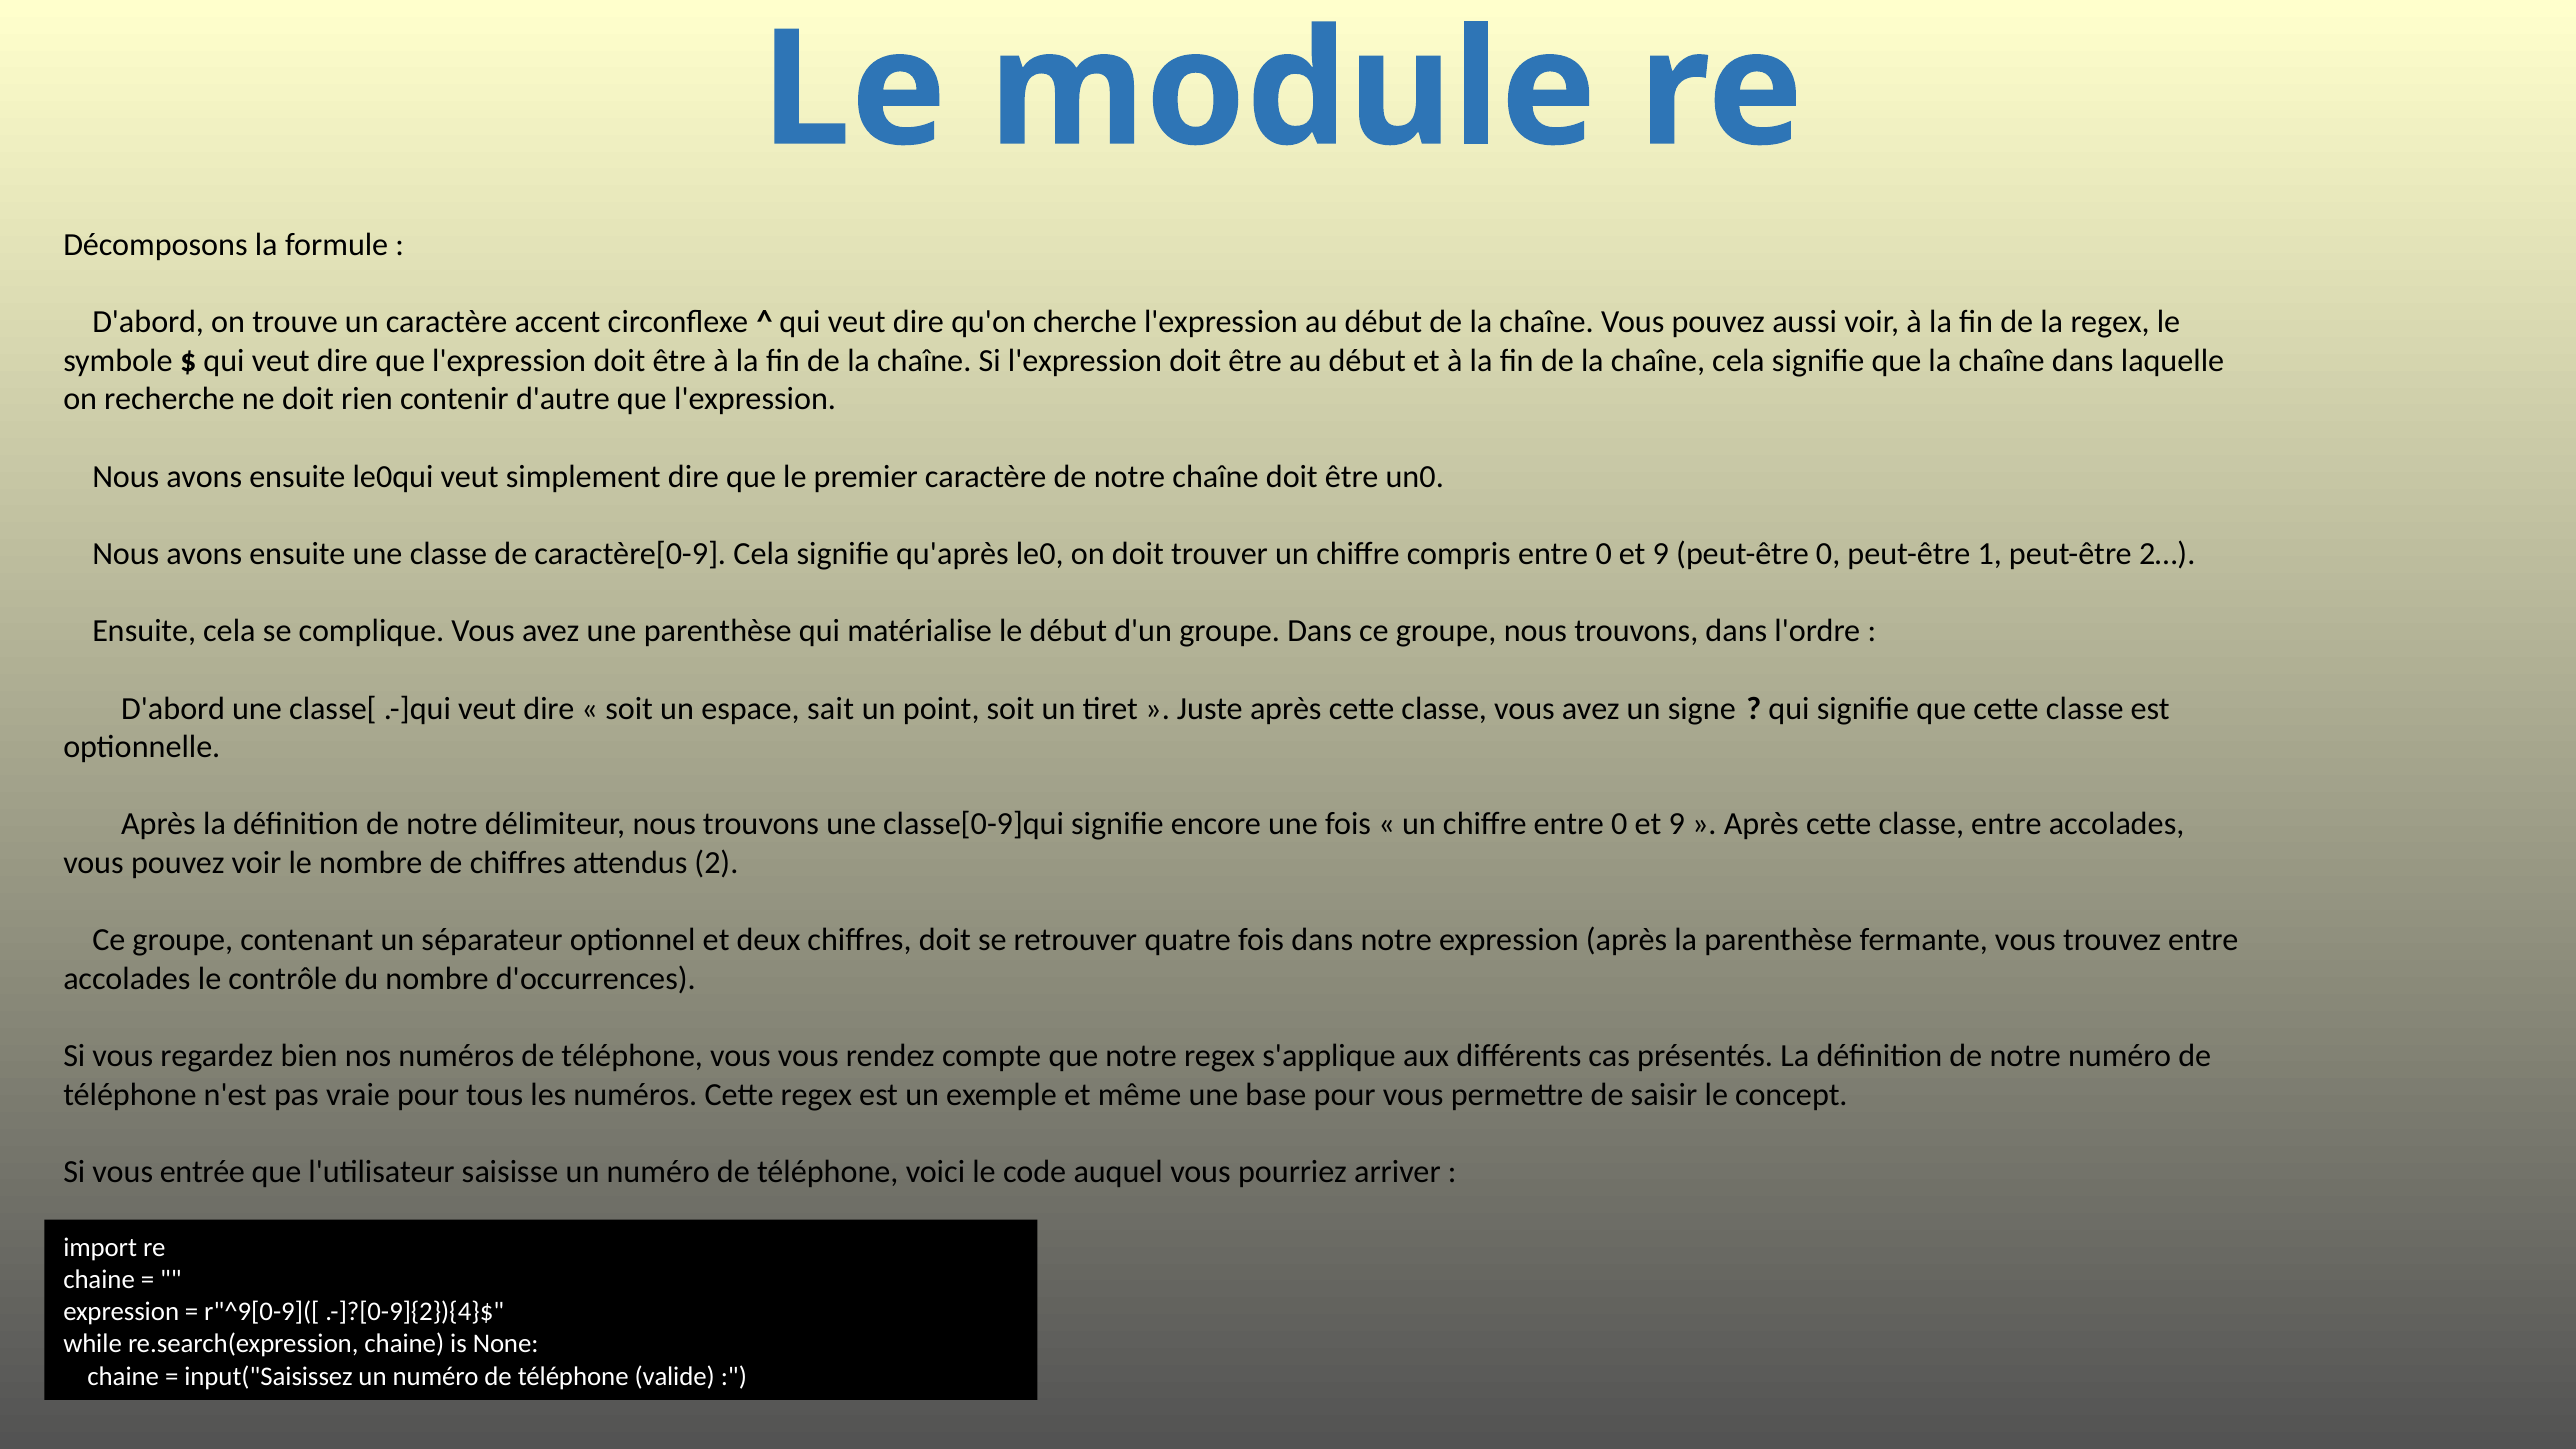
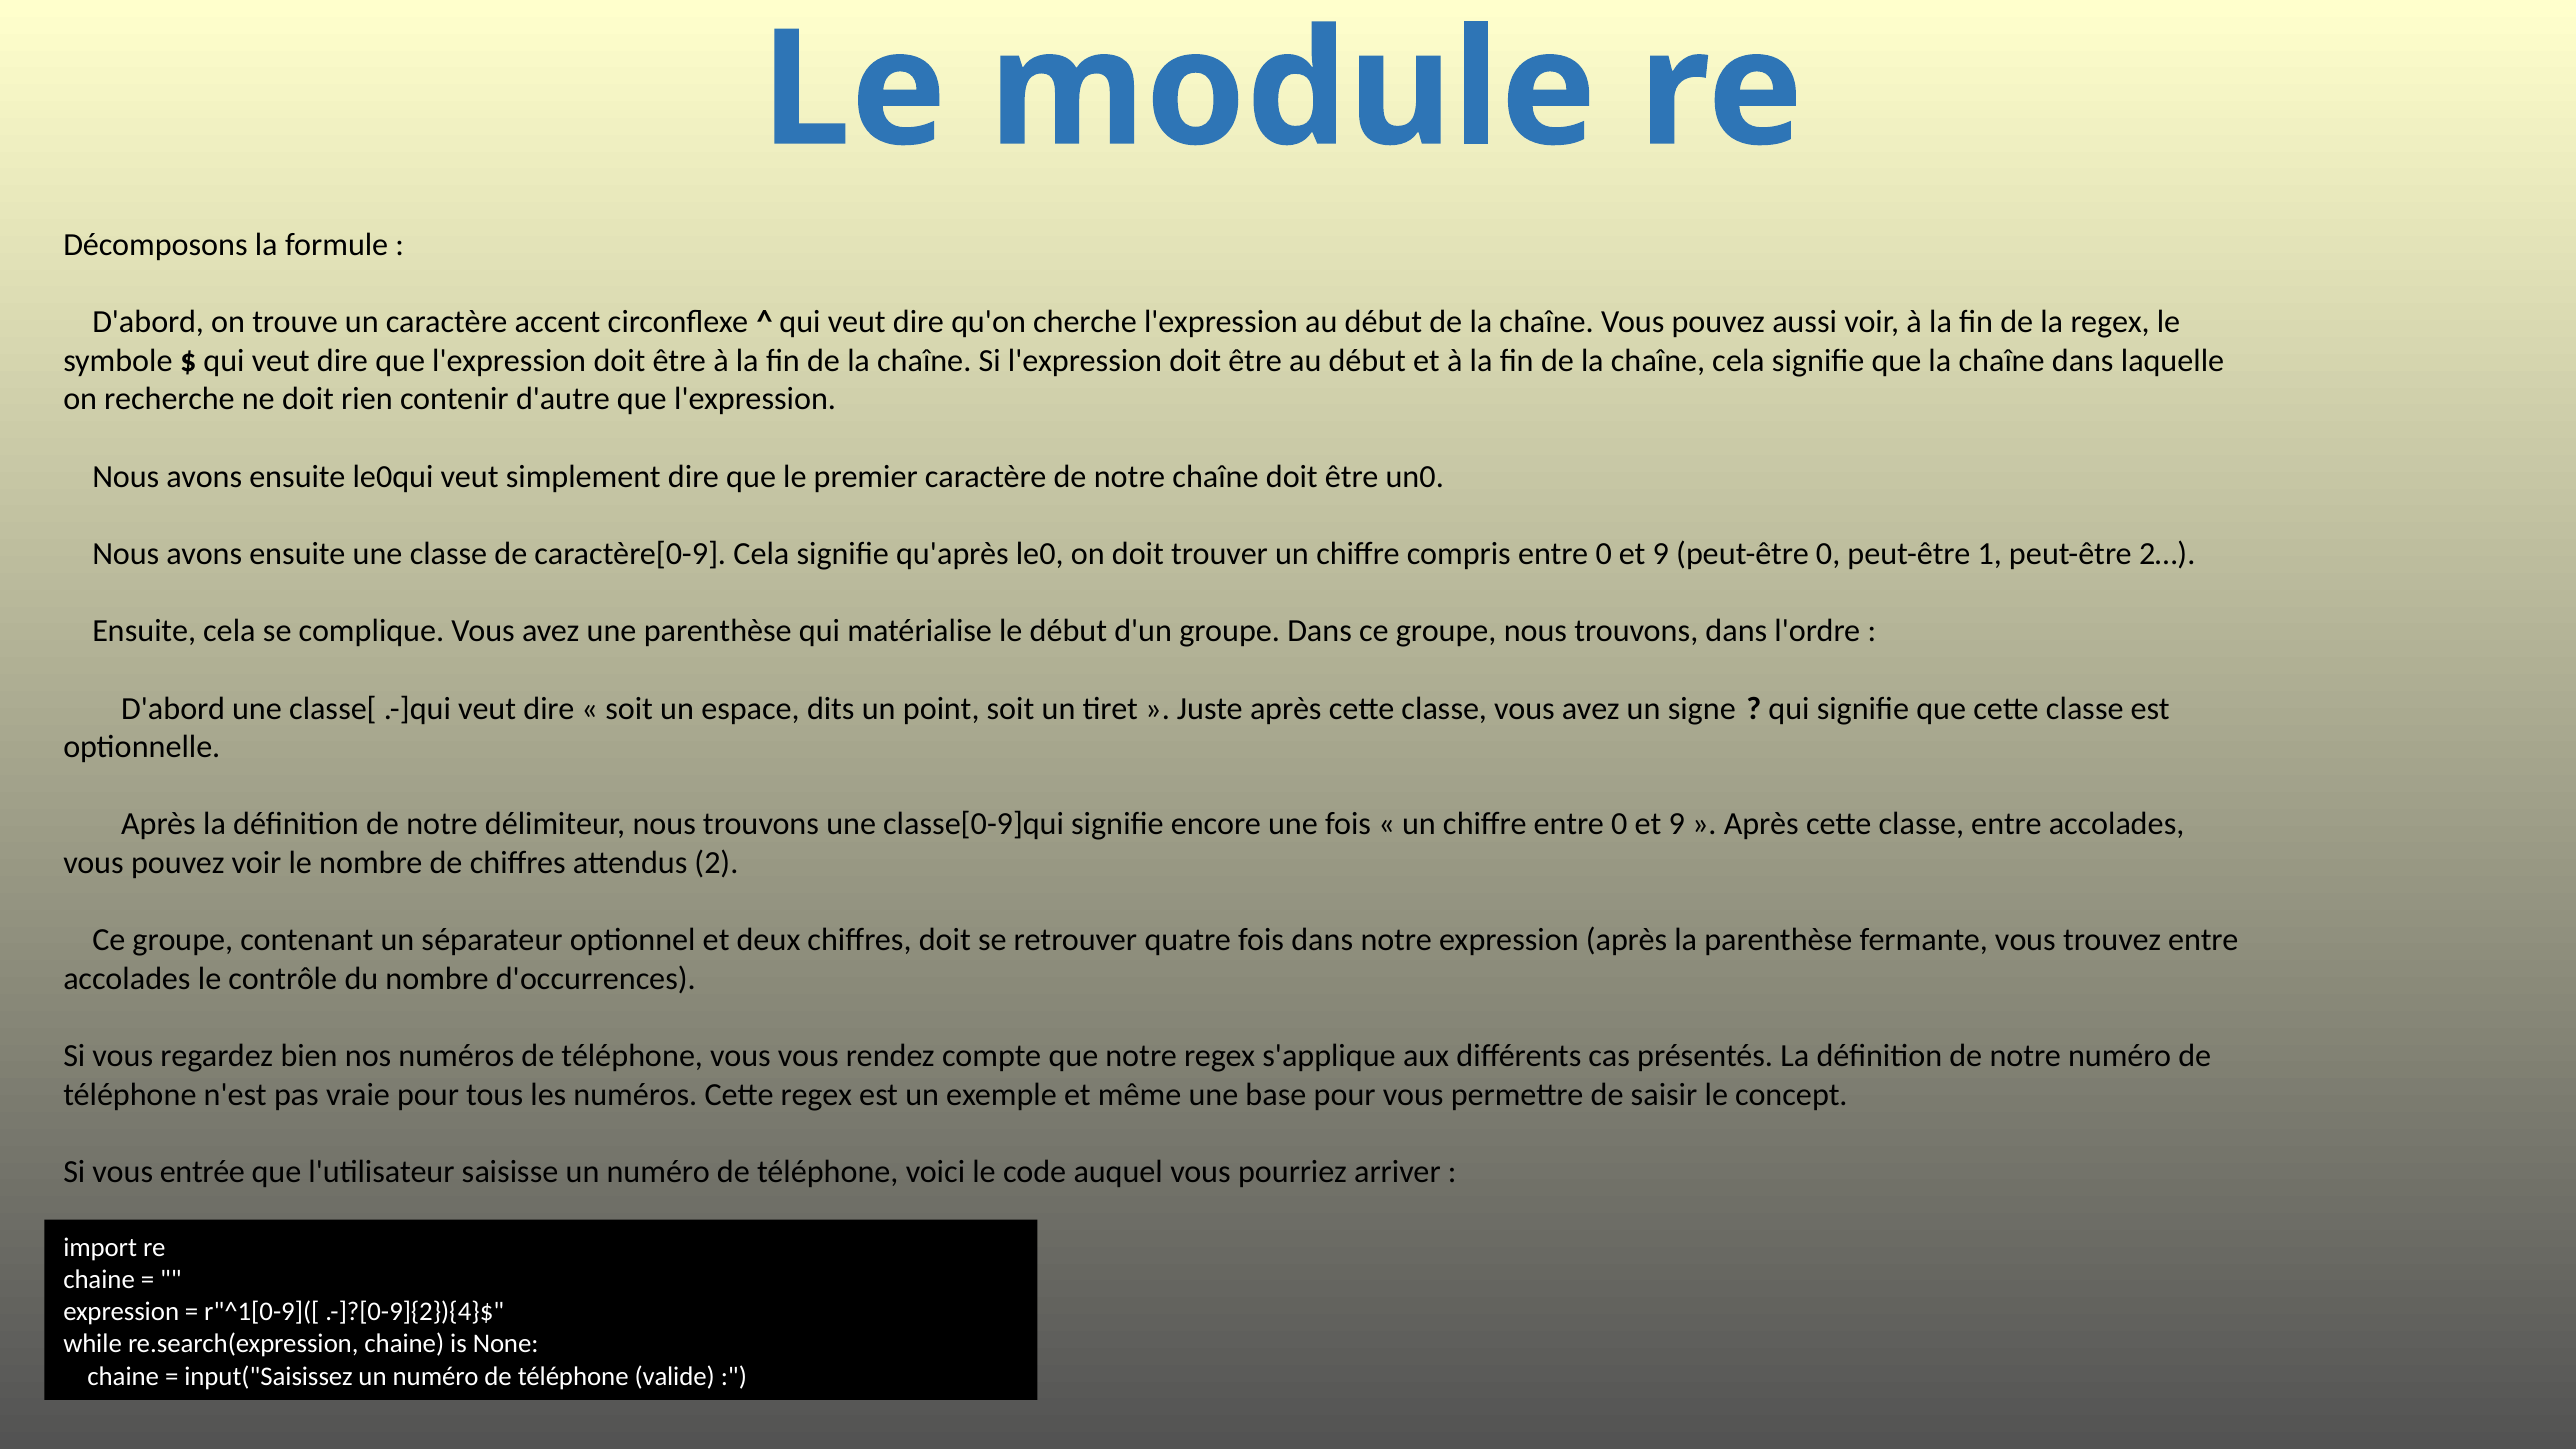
sait: sait -> dits (831, 708)
r"^9[0-9]([: r"^9[0-9]([ -> r"^1[0-9]([ (262, 1312)
